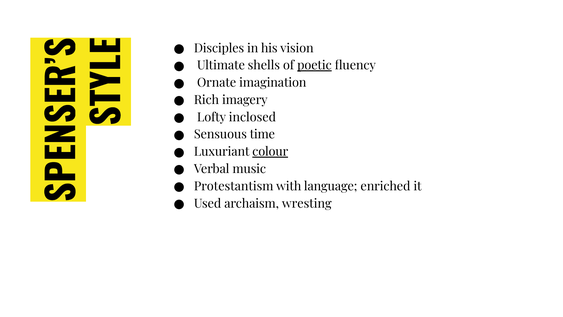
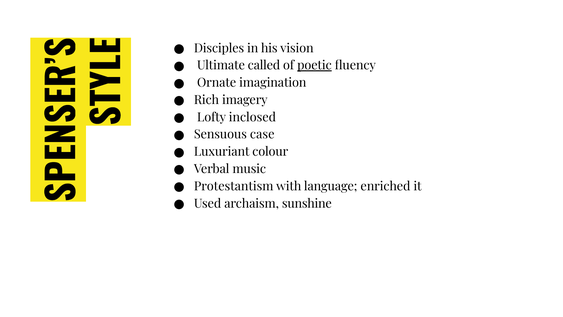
shells: shells -> called (264, 65)
time: time -> case (262, 134)
colour underline: present -> none (270, 152)
wresting: wresting -> sunshine (307, 203)
